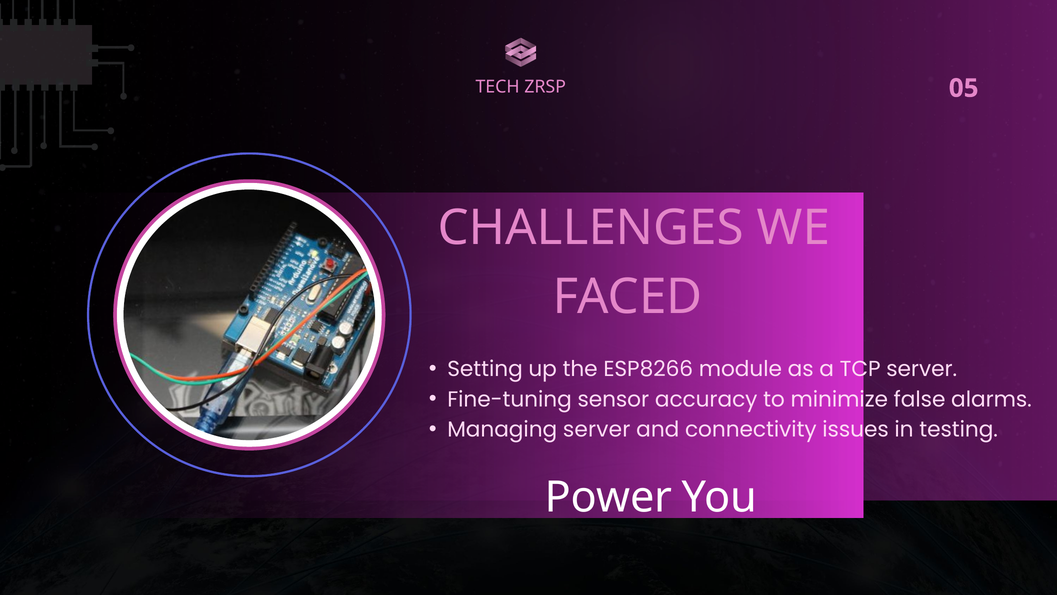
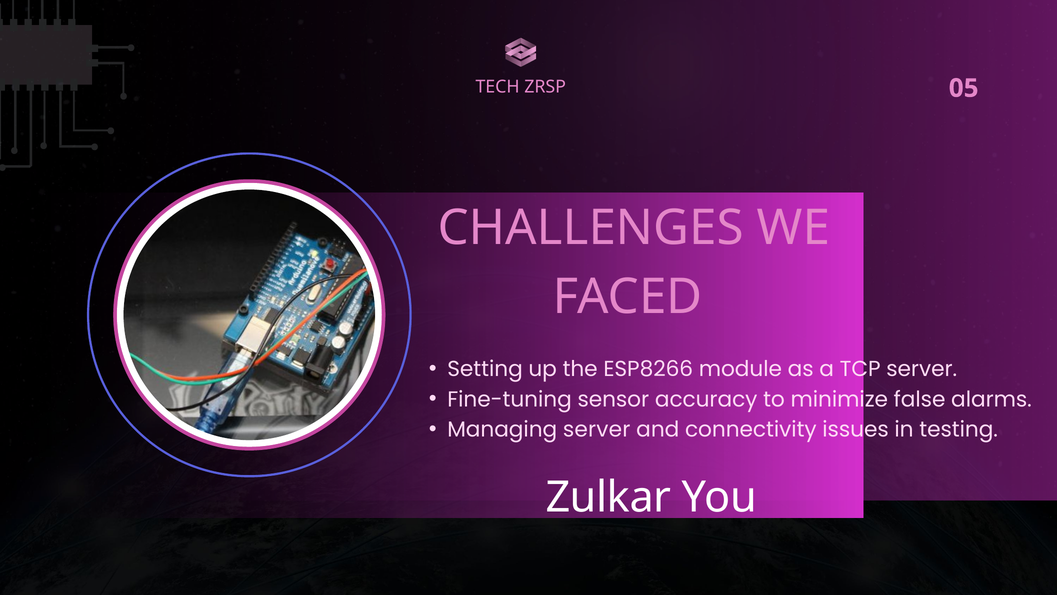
Power: Power -> Zulkar (608, 497)
